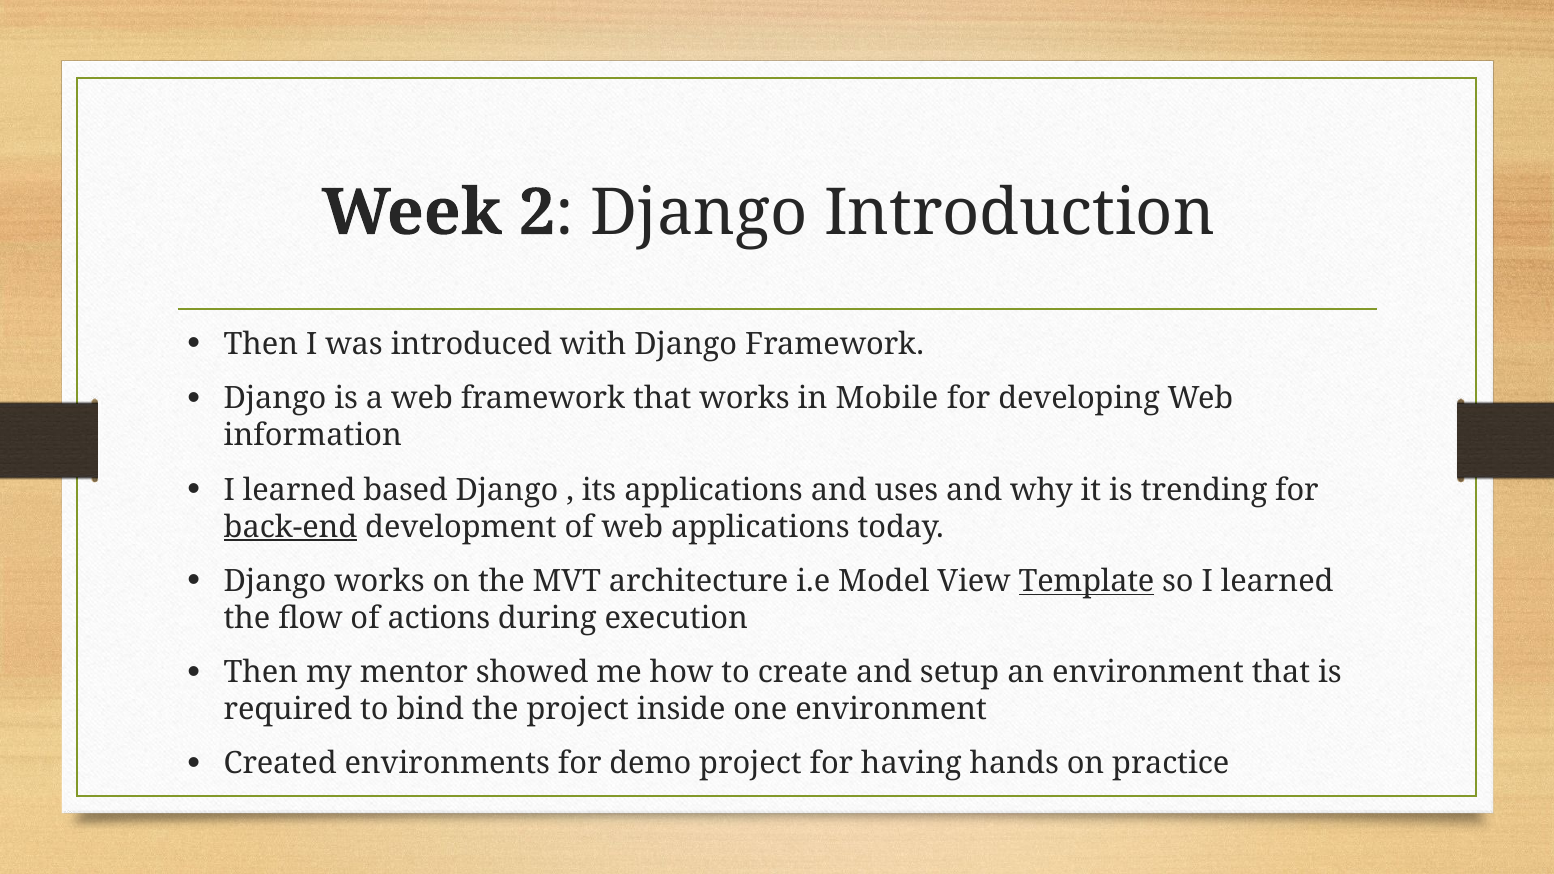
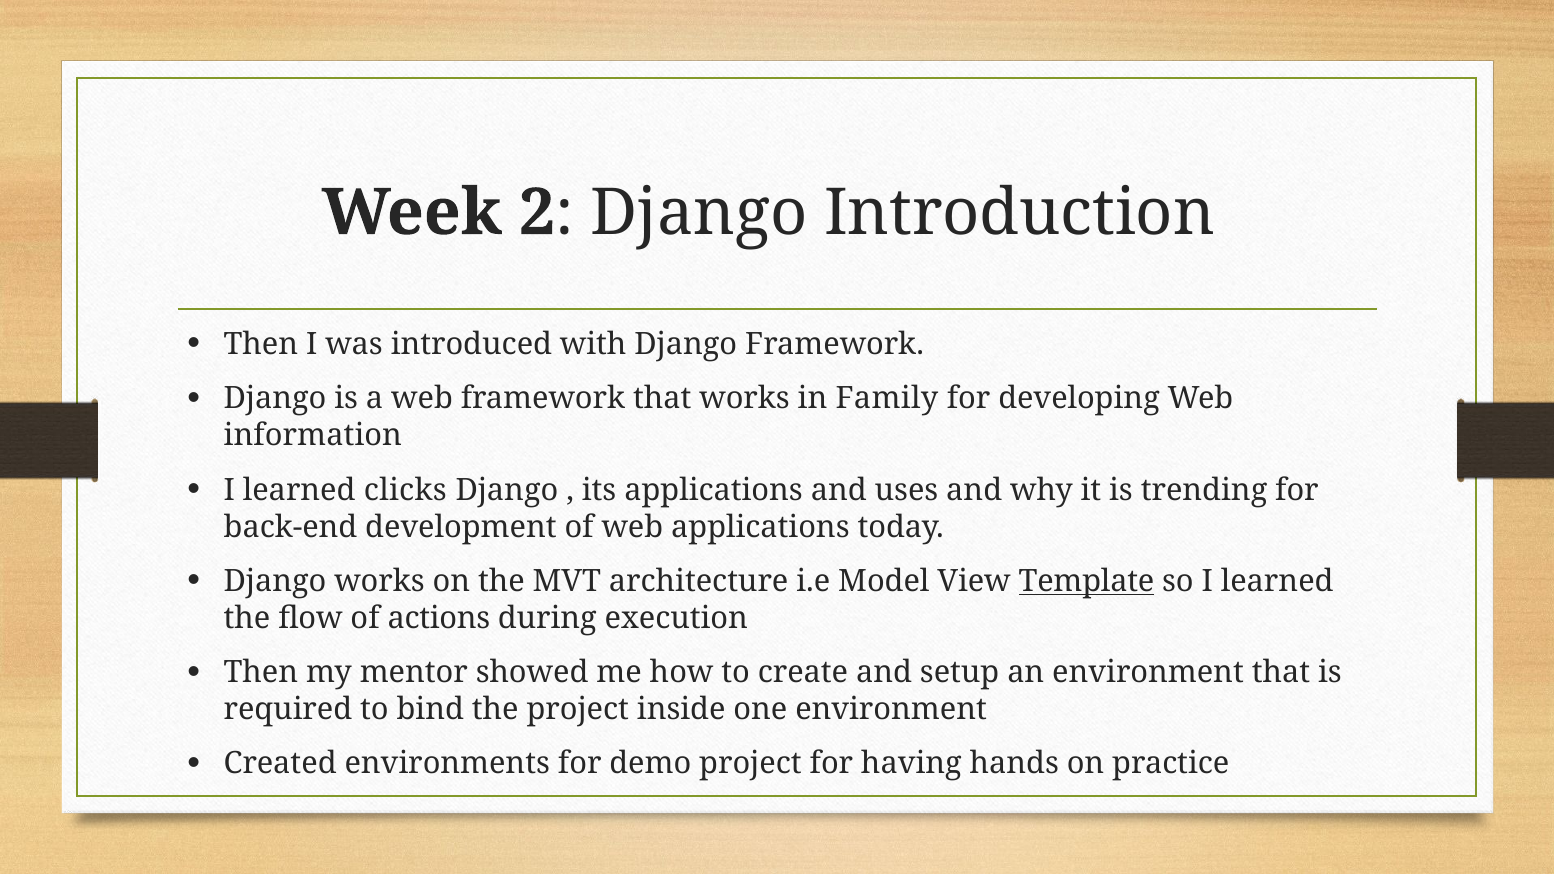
Mobile: Mobile -> Family (887, 399)
based: based -> clicks (405, 490)
back-end underline: present -> none (291, 527)
